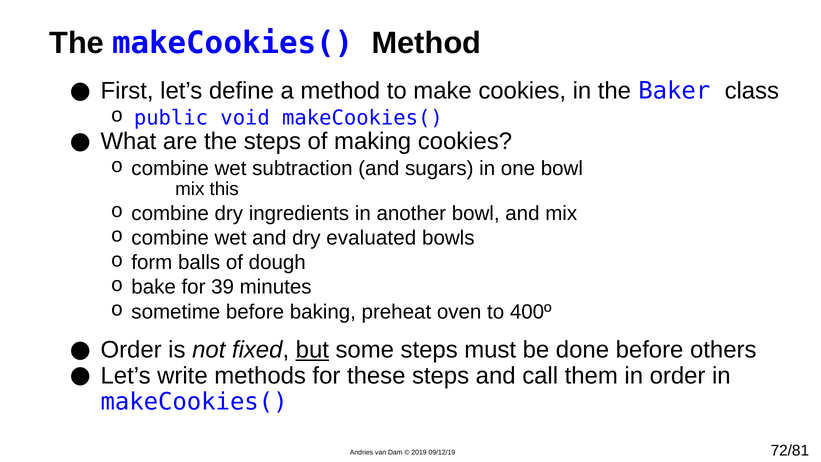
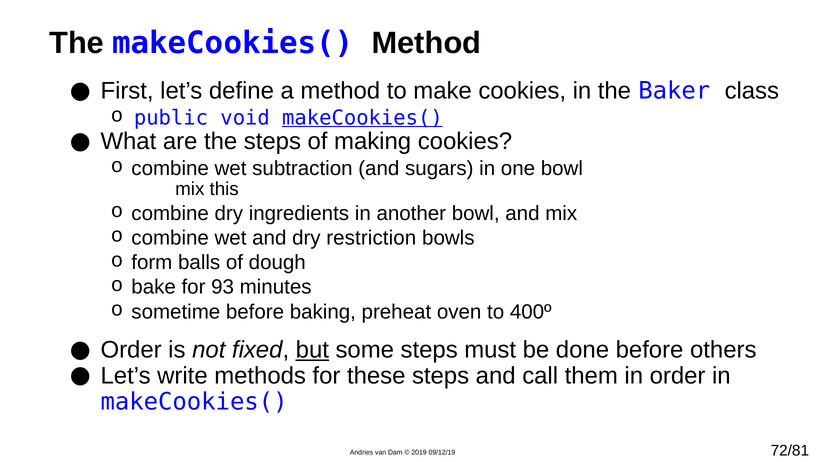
makeCookies( underline: none -> present (362, 118)
evaluated: evaluated -> restriction (371, 238)
39: 39 -> 93 (223, 287)
